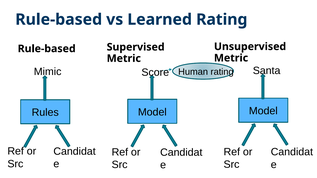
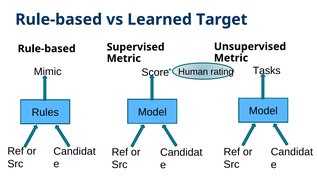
Learned Rating: Rating -> Target (222, 20)
Santa: Santa -> Tasks (267, 71)
